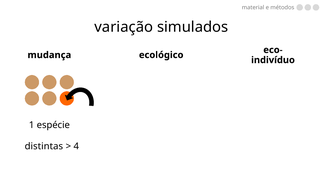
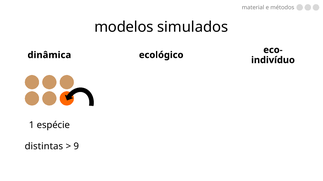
variação: variação -> modelos (124, 27)
mudança: mudança -> dinâmica (49, 55)
4: 4 -> 9 (76, 147)
